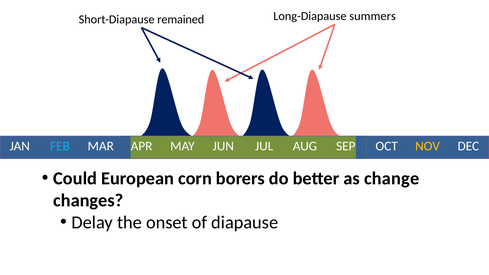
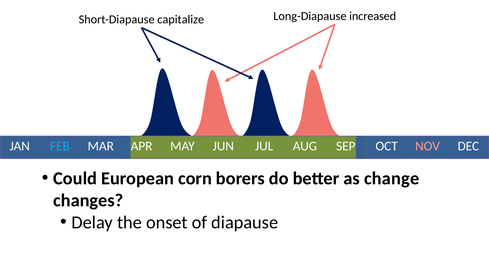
remained: remained -> capitalize (181, 19)
summers: summers -> increased (373, 16)
NOV colour: yellow -> pink (428, 146)
